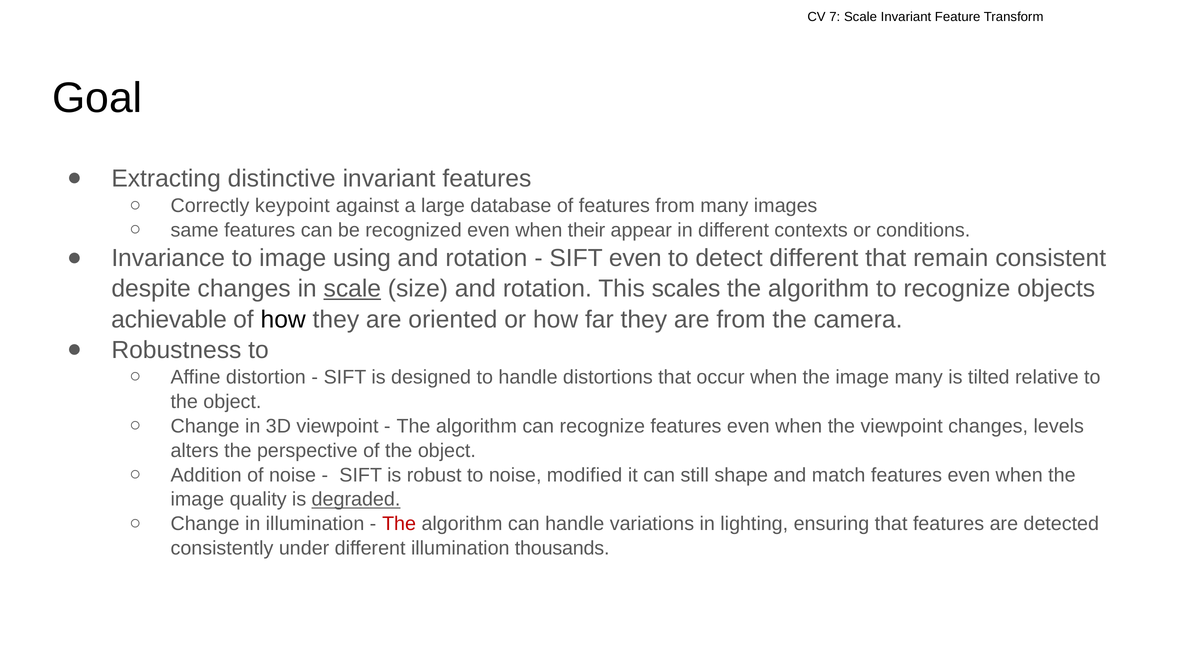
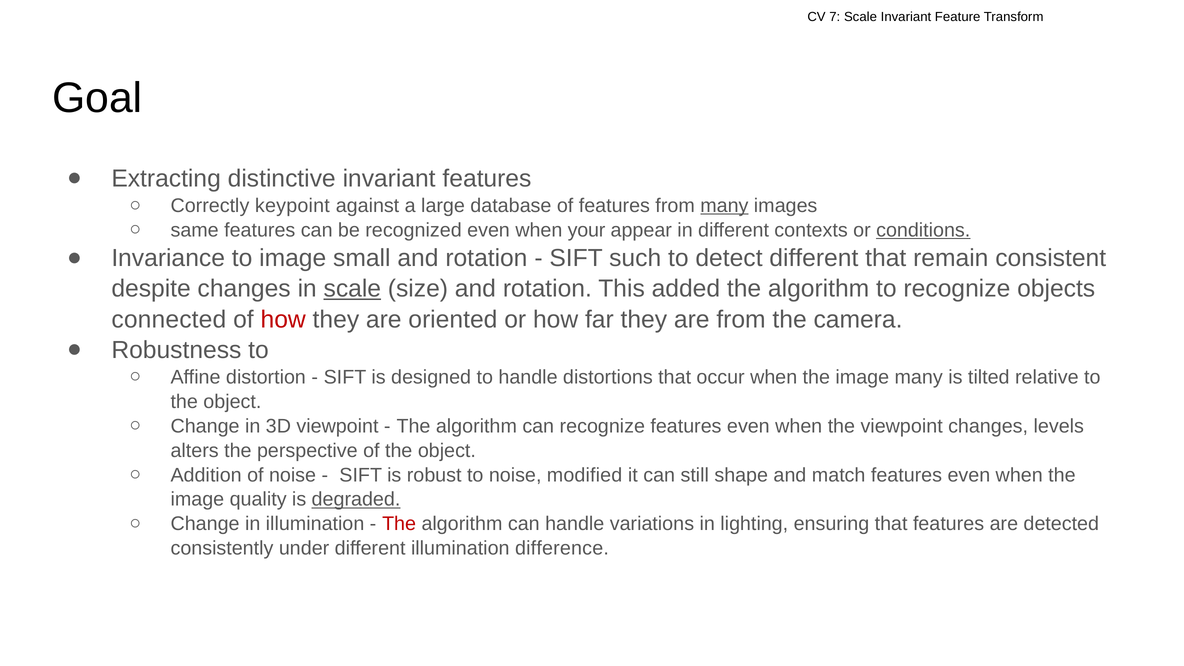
many underline: none -> present (724, 206)
their: their -> your (587, 230)
conditions underline: none -> present (923, 230)
using: using -> small (362, 258)
SIFT even: even -> such (635, 258)
scales: scales -> added (686, 289)
achievable: achievable -> connected (169, 319)
how colour: black -> red (283, 319)
thousands: thousands -> difference (562, 548)
